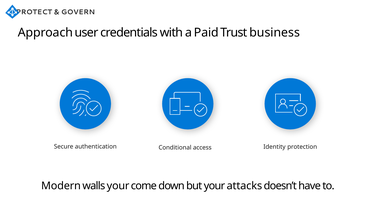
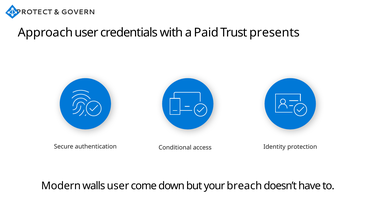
business: business -> presents (275, 33)
walls your: your -> user (118, 186)
attacks: attacks -> breach (244, 186)
